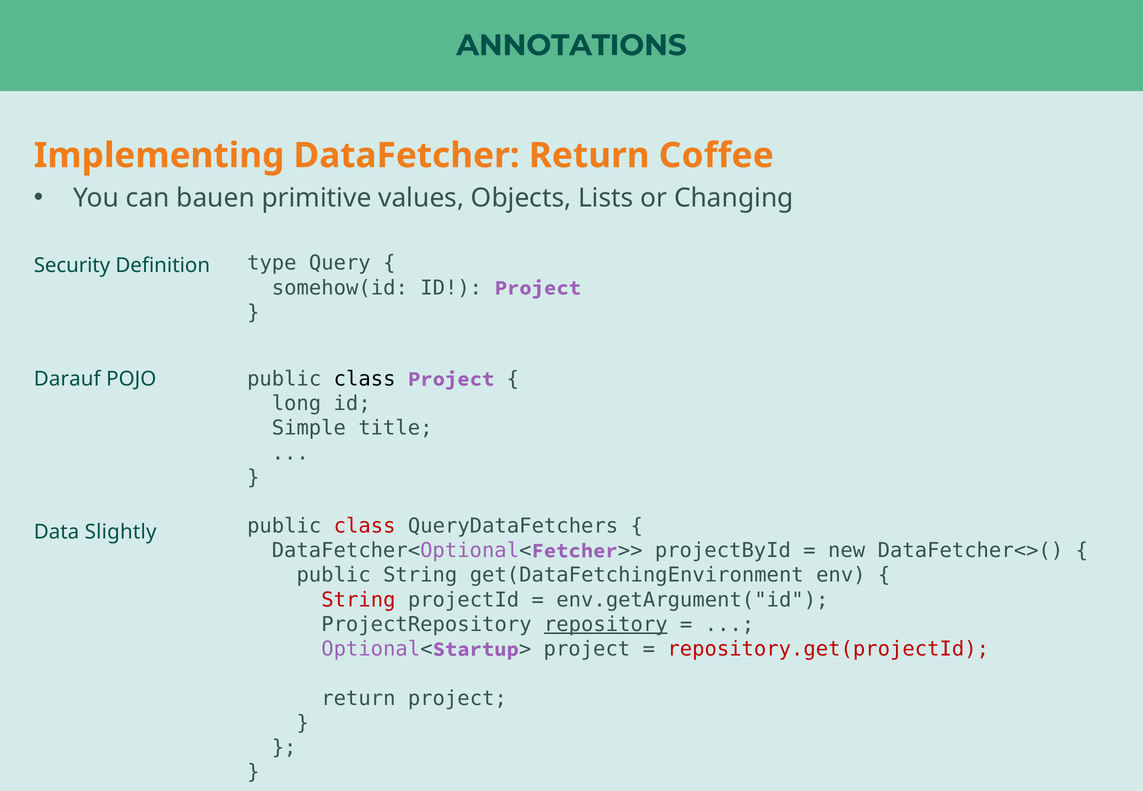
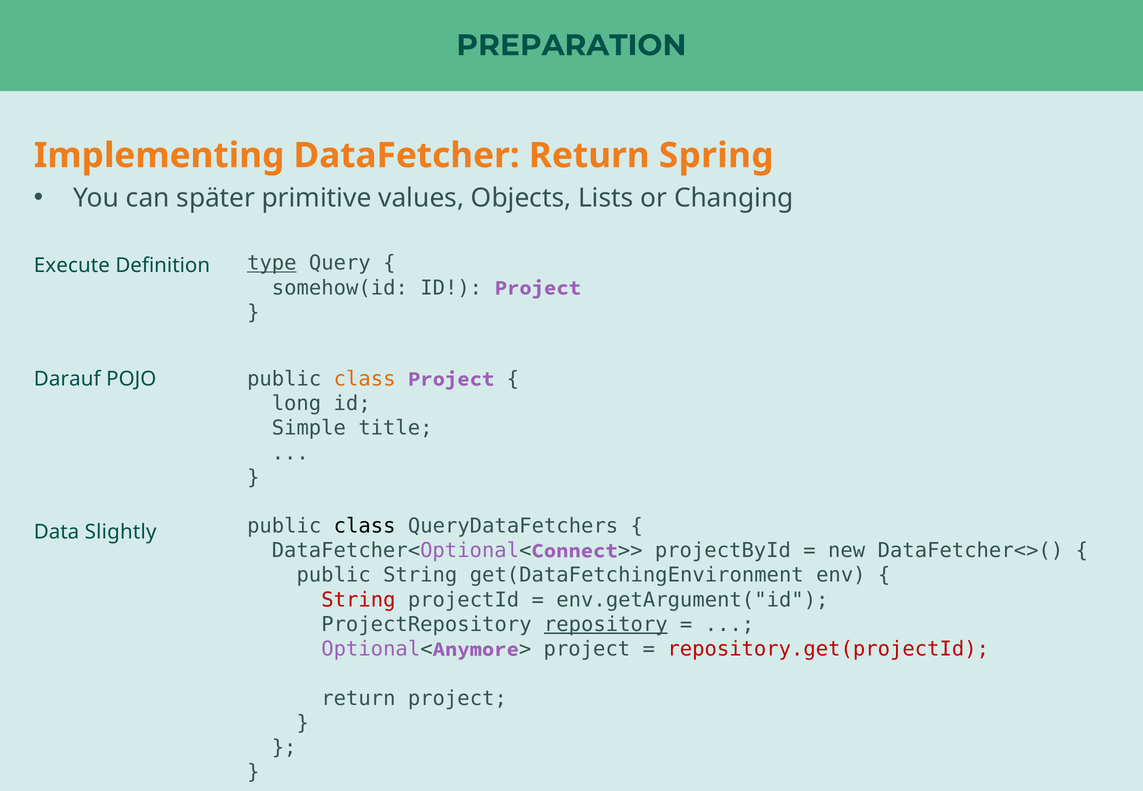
ANNOTATIONS: ANNOTATIONS -> PREPARATION (571, 45)
Coffee: Coffee -> Spring (716, 156)
bauen: bauen -> später (216, 198)
type underline: none -> present (272, 263)
Security: Security -> Execute (72, 266)
class colour: black -> orange (365, 379)
class colour: red -> black (365, 526)
Fetcher: Fetcher -> Connect (575, 551)
Startup: Startup -> Anymore (476, 649)
